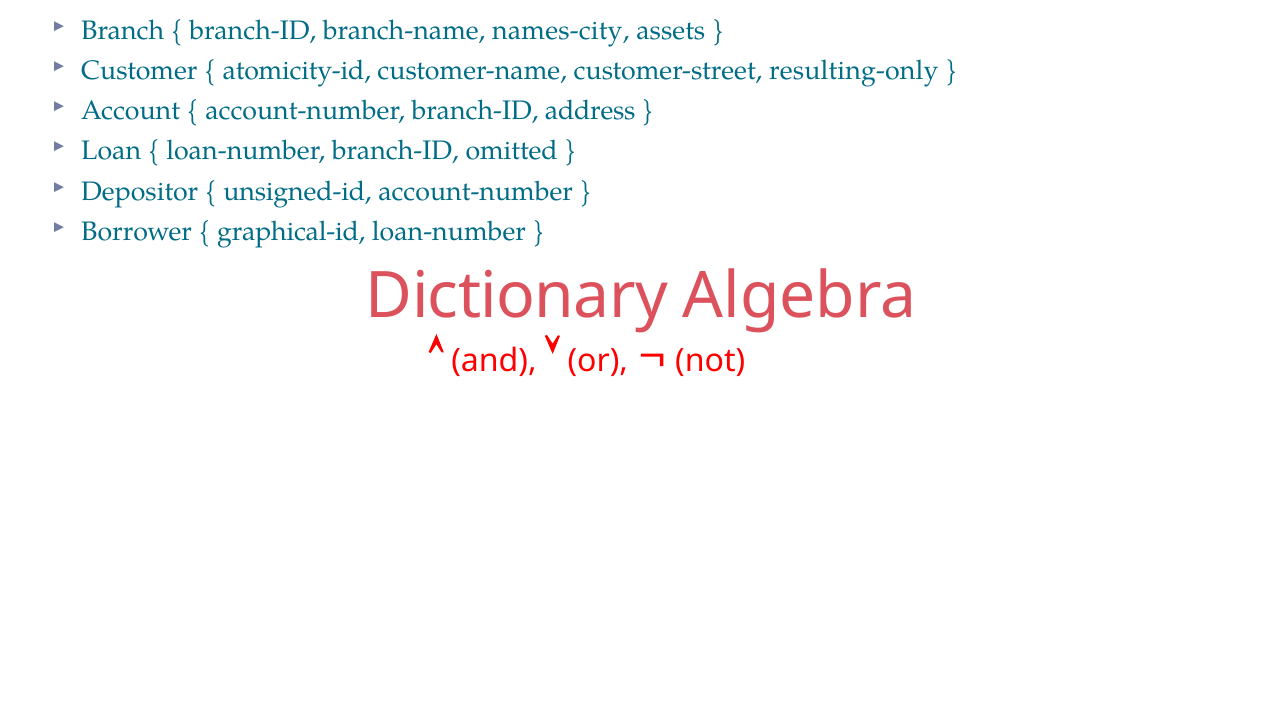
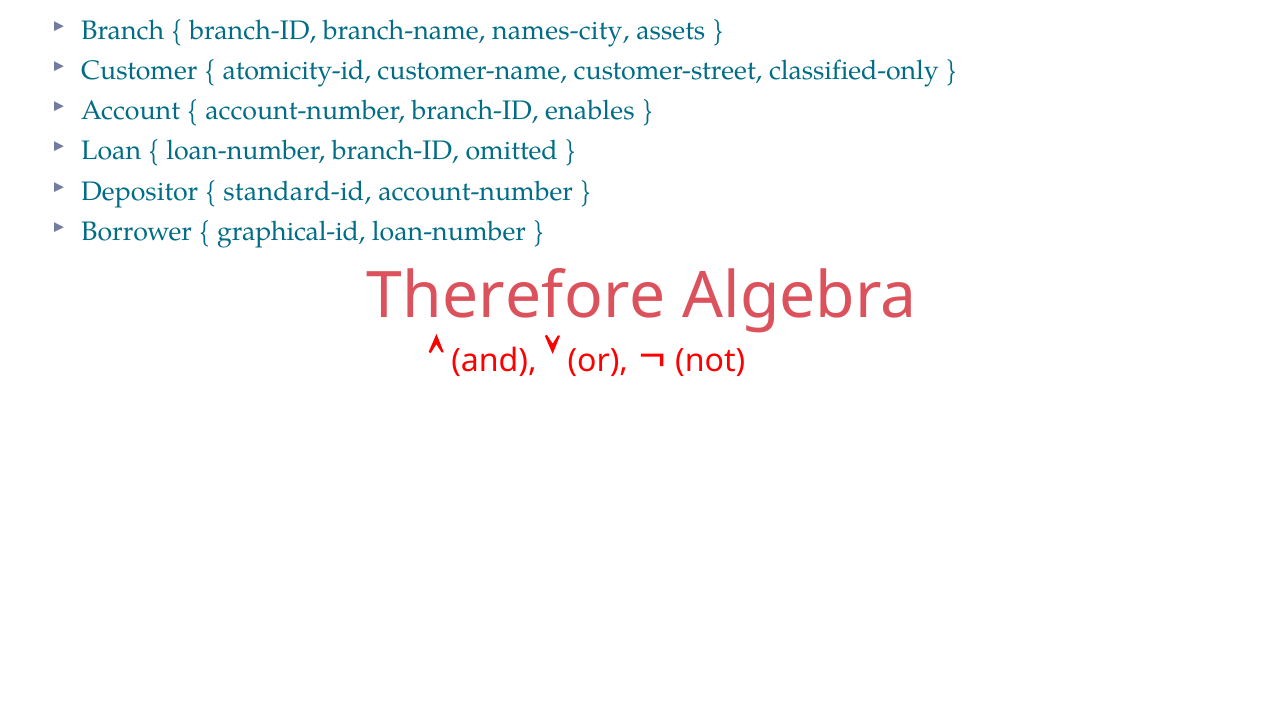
resulting-only: resulting-only -> classified-only (854, 71)
address: address -> enables (590, 111)
unsigned-id: unsigned-id -> standard-id (297, 191)
Dictionary: Dictionary -> Therefore (516, 296)
